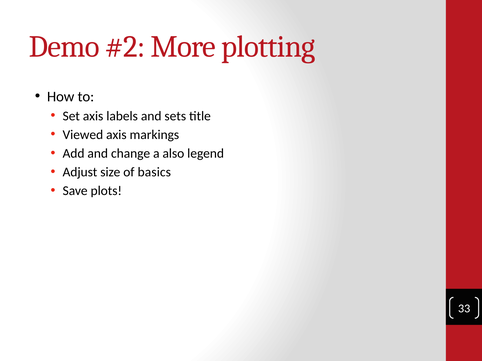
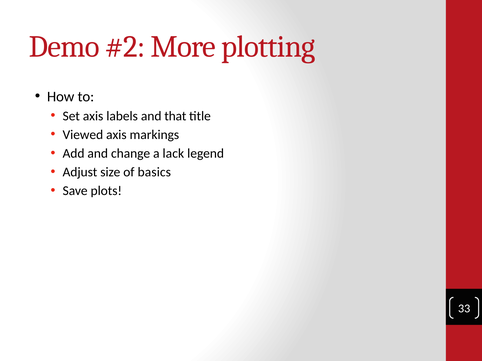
sets: sets -> that (175, 116)
also: also -> lack (173, 154)
